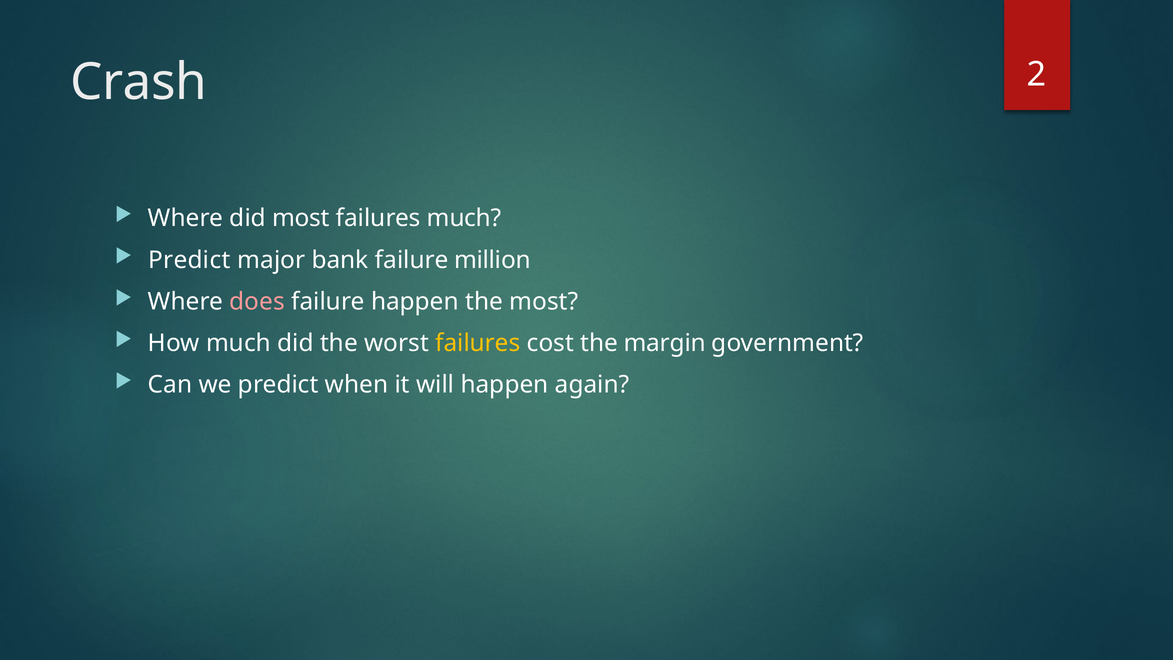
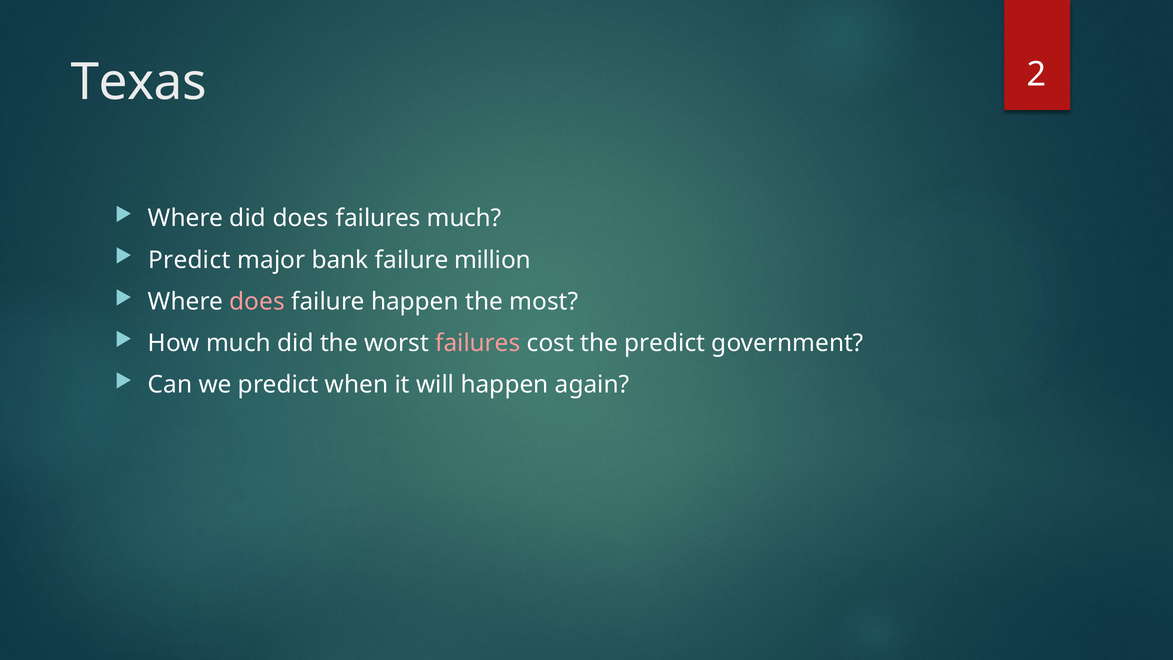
Crash: Crash -> Texas (139, 82)
did most: most -> does (301, 218)
failures colour: yellow -> pink (478, 343)
the margin: margin -> predict (665, 343)
